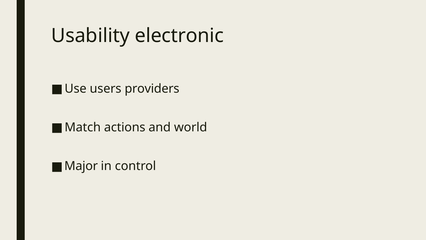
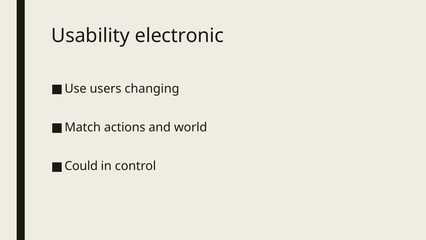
providers: providers -> changing (152, 89)
Major: Major -> Could (81, 166)
